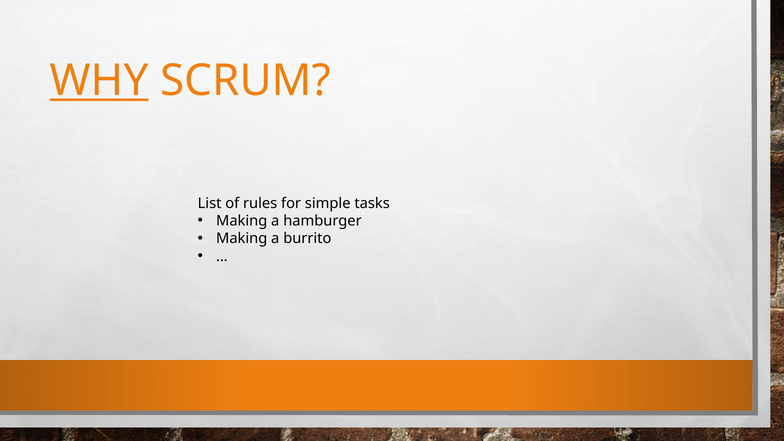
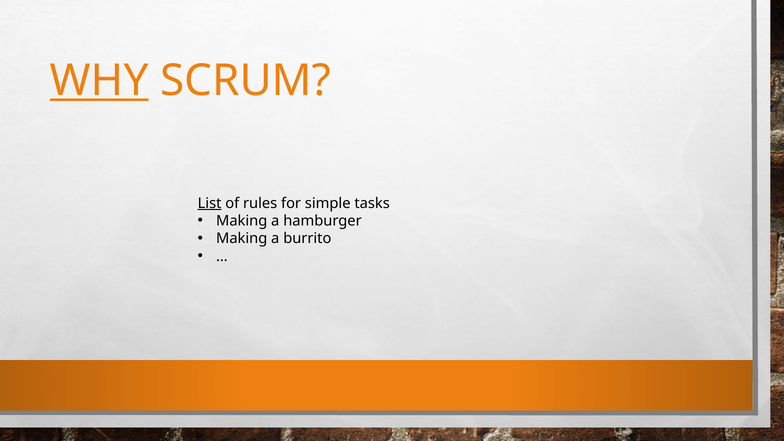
List underline: none -> present (210, 203)
